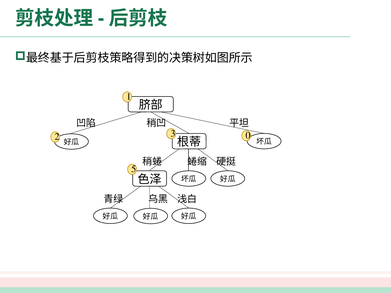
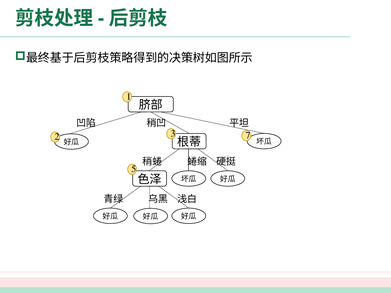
0: 0 -> 7 (248, 136)
